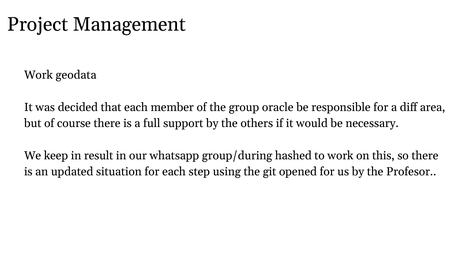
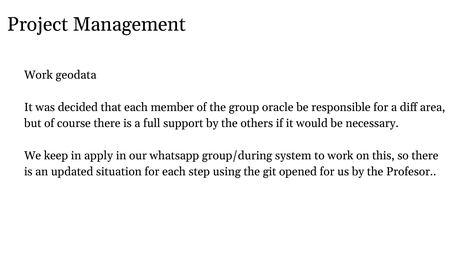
result: result -> apply (99, 155)
hashed: hashed -> system (293, 155)
